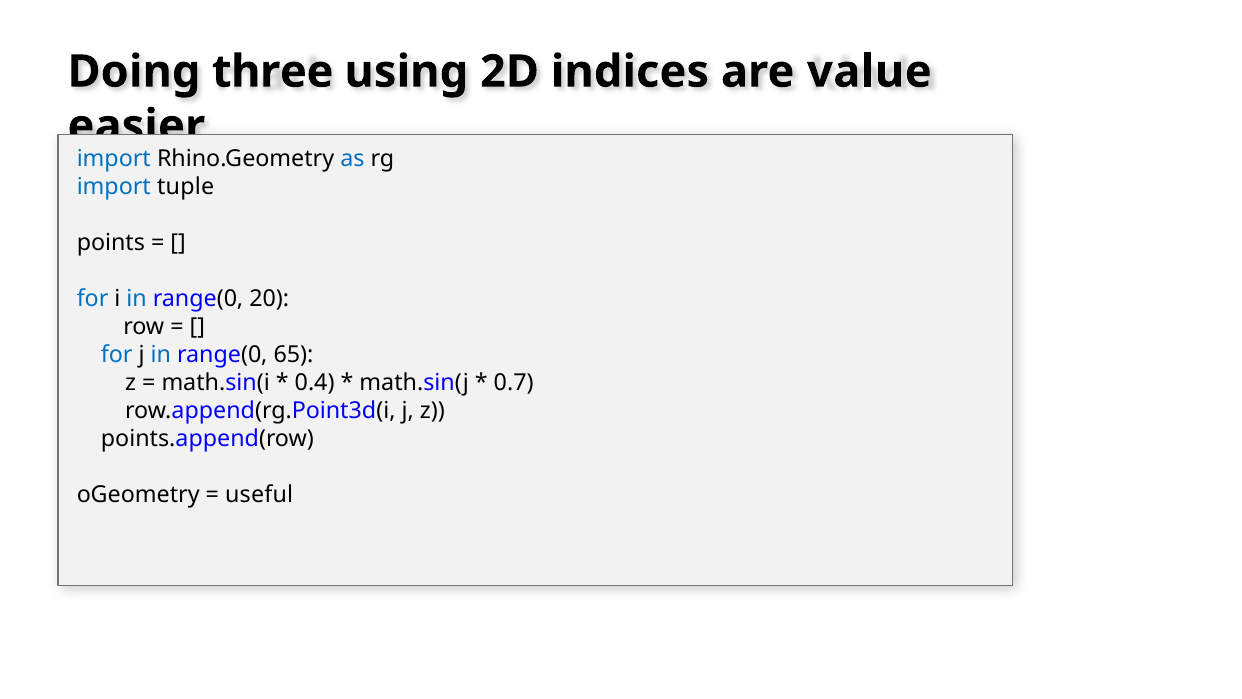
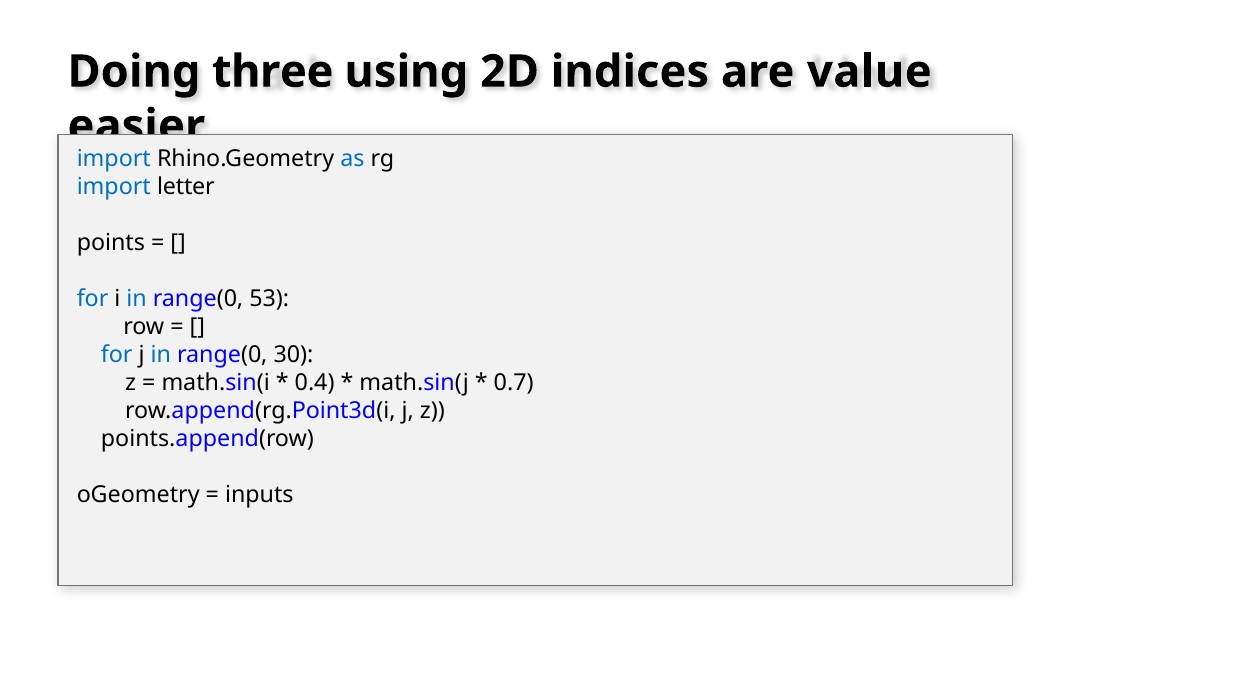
tuple: tuple -> letter (186, 187)
20: 20 -> 53 (269, 299)
65: 65 -> 30 (293, 355)
useful: useful -> inputs (259, 494)
